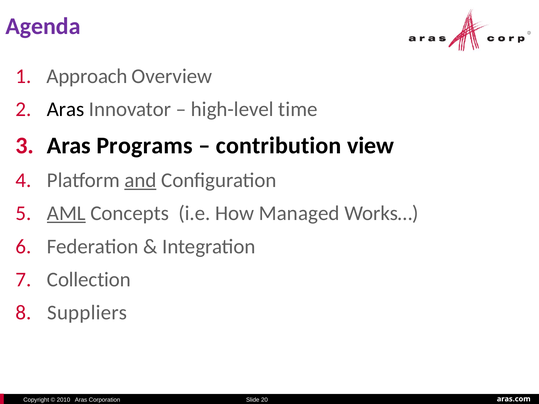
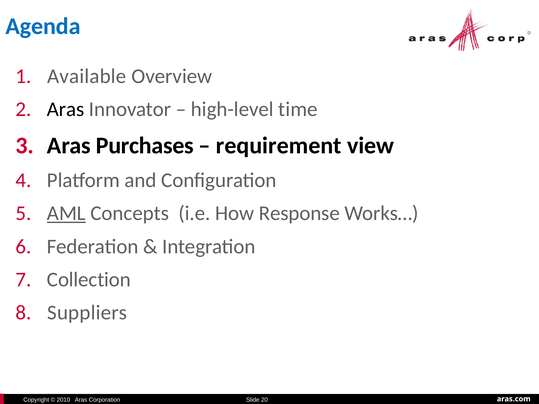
Agenda colour: purple -> blue (43, 26)
Approach: Approach -> Available (87, 76)
Programs: Programs -> Purchases (145, 146)
contribution: contribution -> requirement (279, 146)
and underline: present -> none (140, 180)
Managed: Managed -> Response (299, 214)
